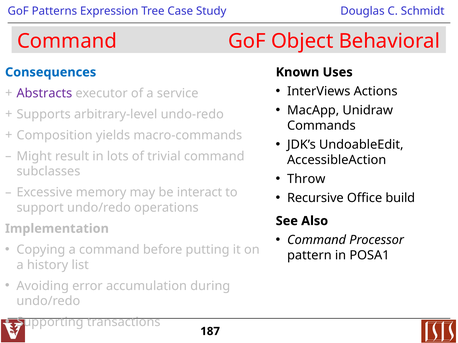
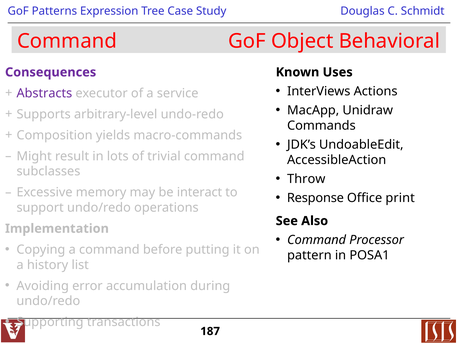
Consequences colour: blue -> purple (51, 72)
Recursive: Recursive -> Response (315, 198)
build: build -> print (400, 198)
